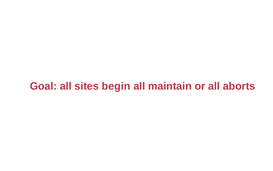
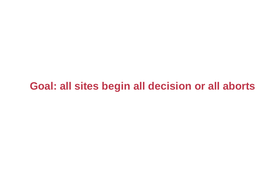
maintain: maintain -> decision (170, 86)
